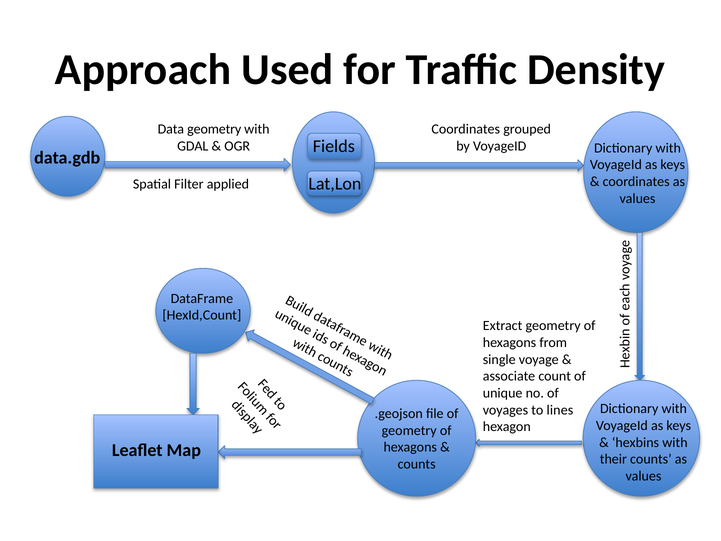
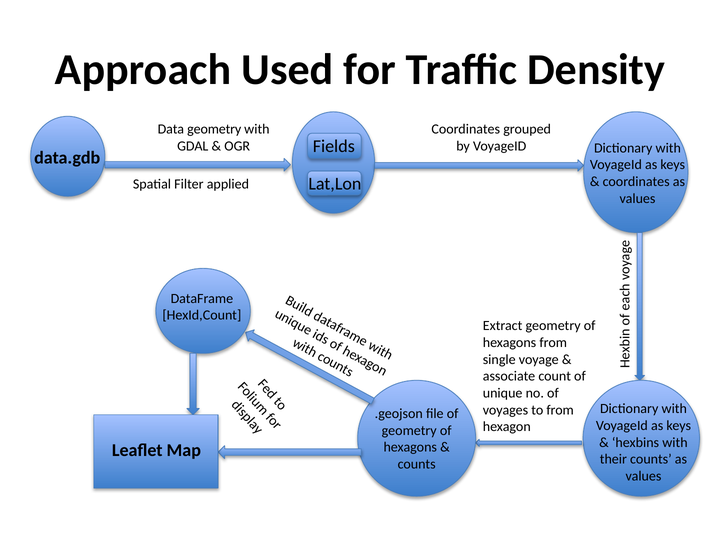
to lines: lines -> from (560, 410)
